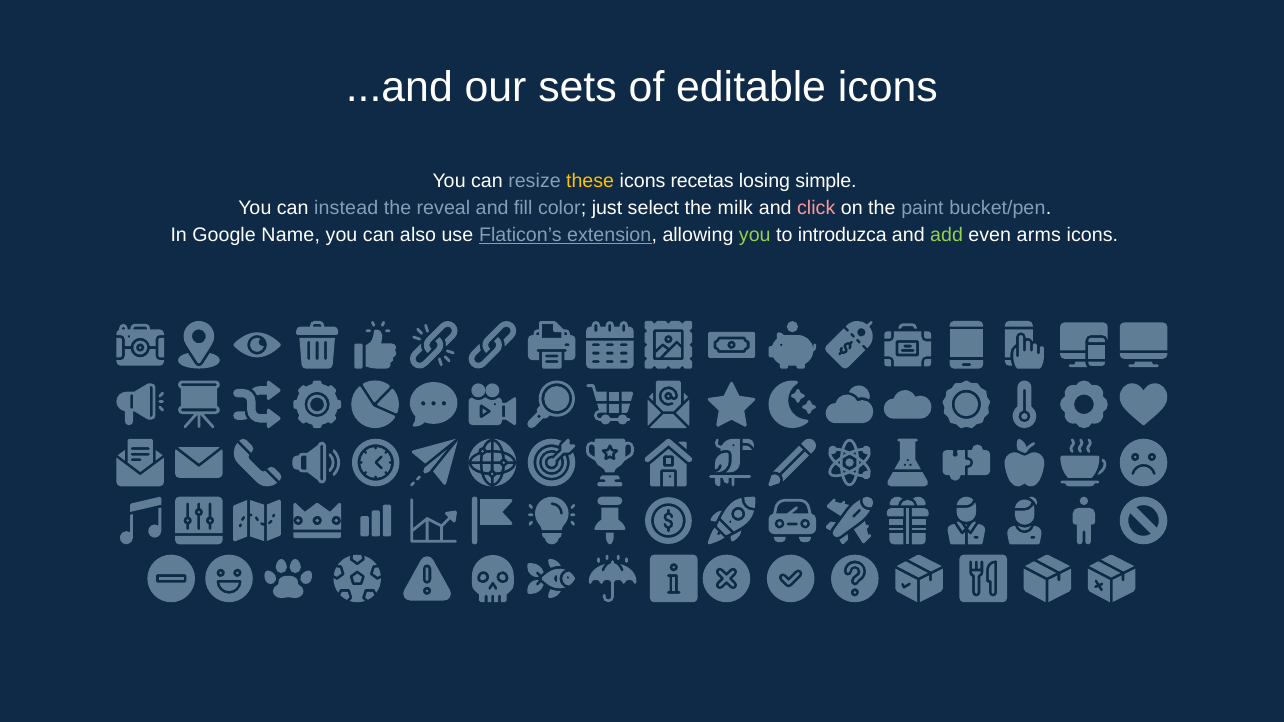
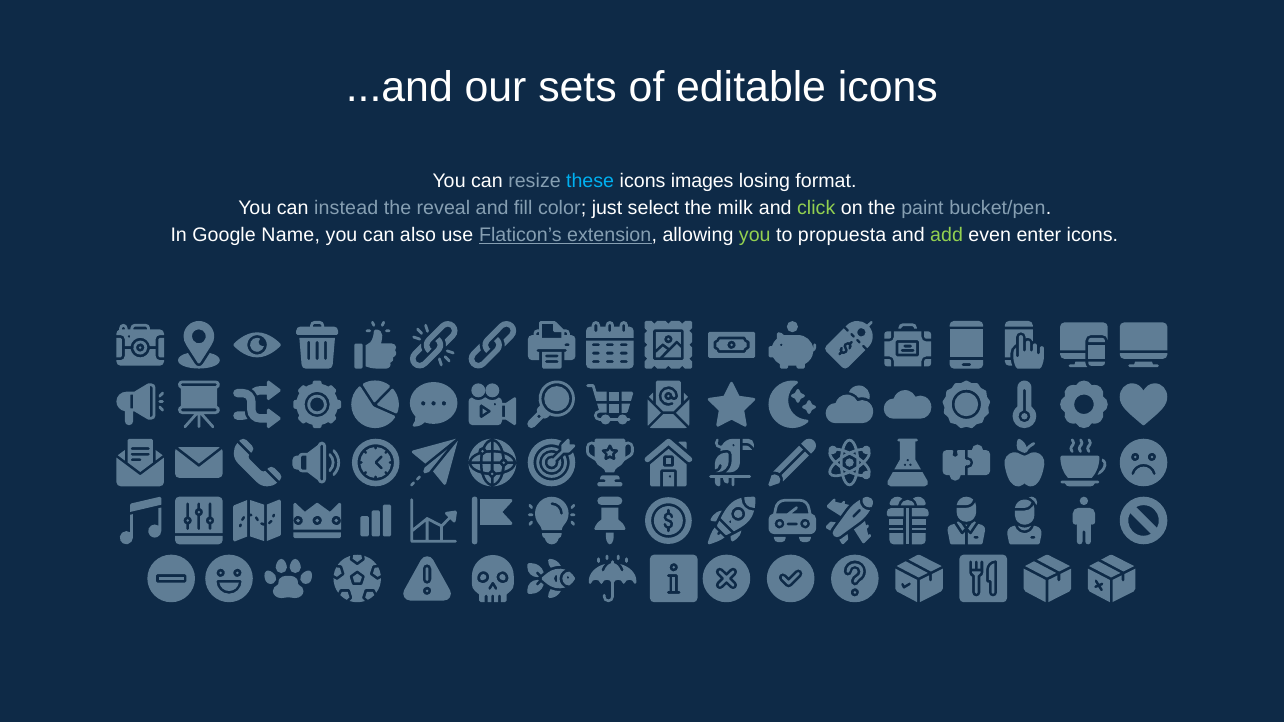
these colour: yellow -> light blue (590, 181)
recetas: recetas -> images (702, 181)
simple: simple -> format (826, 181)
click colour: pink -> light green (816, 208)
introduzca: introduzca -> propuesta (842, 235)
arms: arms -> enter (1039, 235)
